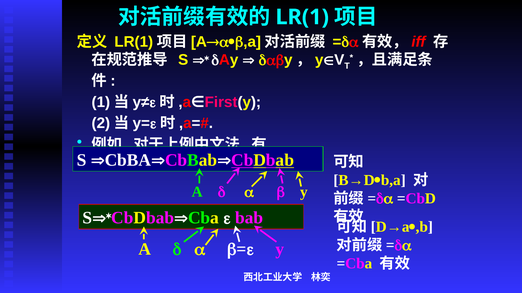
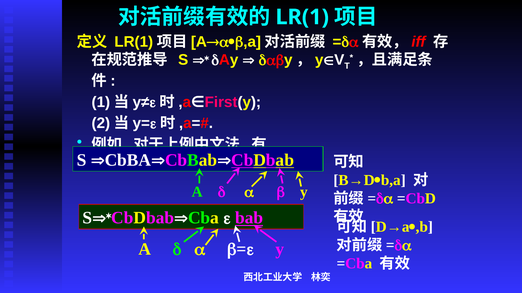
bab underline: none -> present (249, 218)
